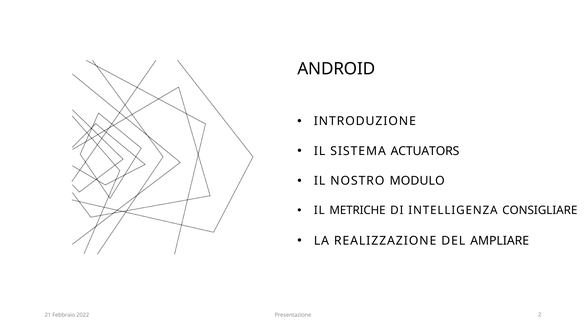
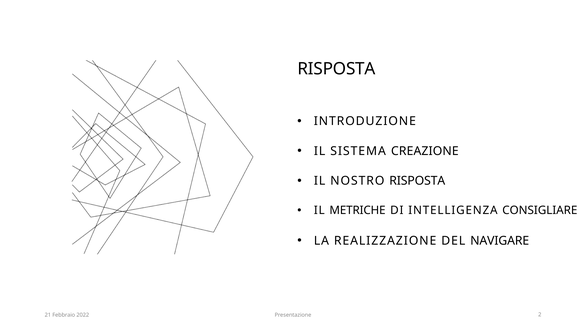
ANDROID: ANDROID -> RISPOSTA (336, 69)
ACTUATORS: ACTUATORS -> CREAZIONE (425, 151)
NOSTRO MODULO: MODULO -> RISPOSTA (417, 181)
AMPLIARE: AMPLIARE -> NAVIGARE (500, 240)
